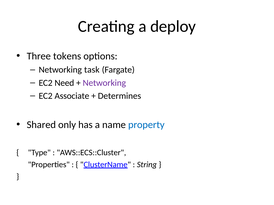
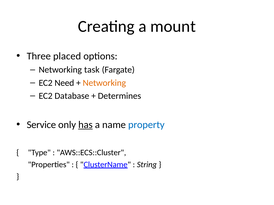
deploy: deploy -> mount (173, 27)
tokens: tokens -> placed (67, 56)
Networking colour: purple -> orange (104, 83)
Associate: Associate -> Database (72, 96)
Shared: Shared -> Service (41, 125)
has underline: none -> present (85, 125)
